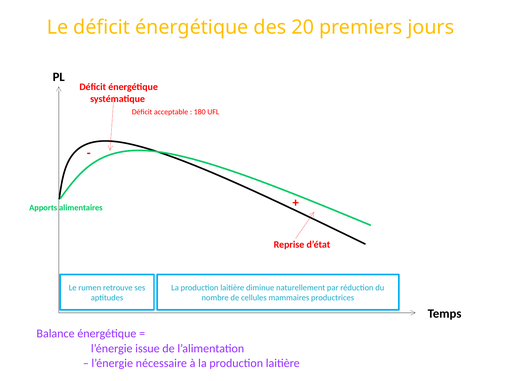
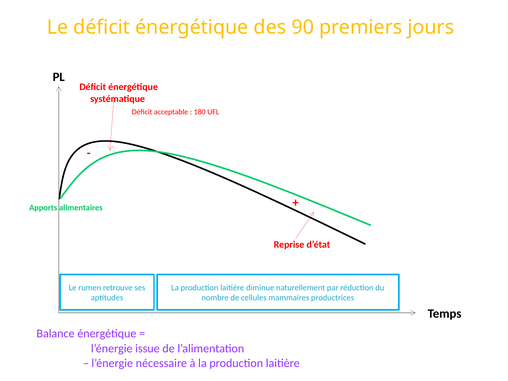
20: 20 -> 90 (303, 27)
